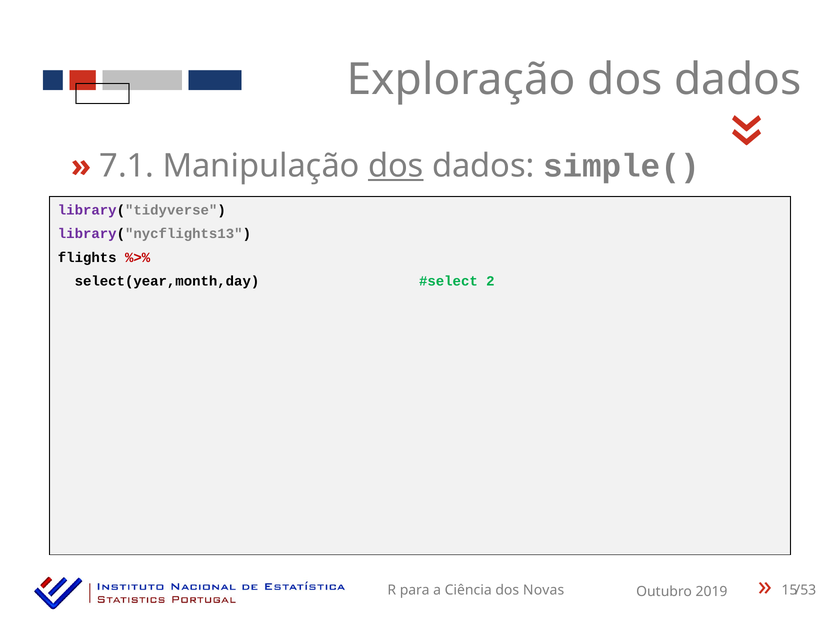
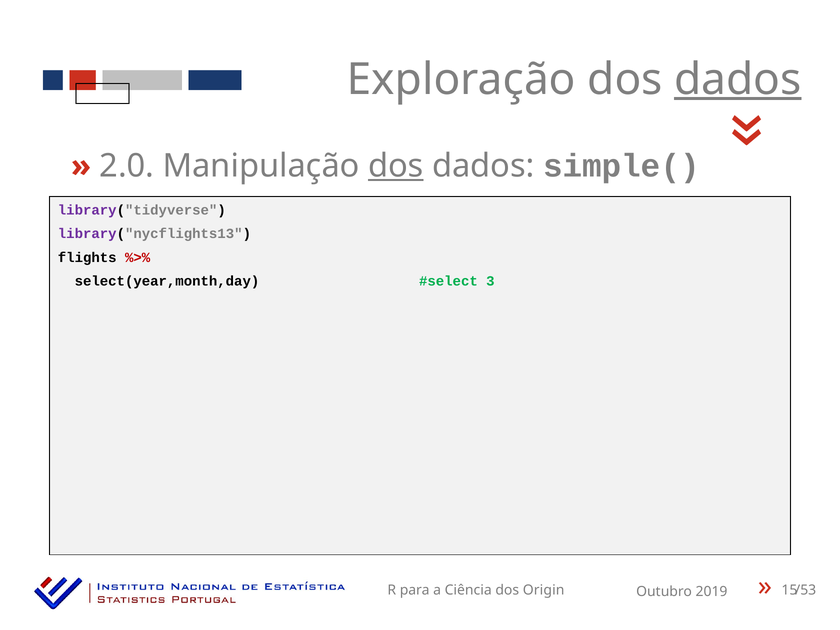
dados underline: none -> present (738, 79)
7.1: 7.1 -> 2.0 (127, 166)
2: 2 -> 3 (490, 281)
Novas: Novas -> Origin (544, 590)
